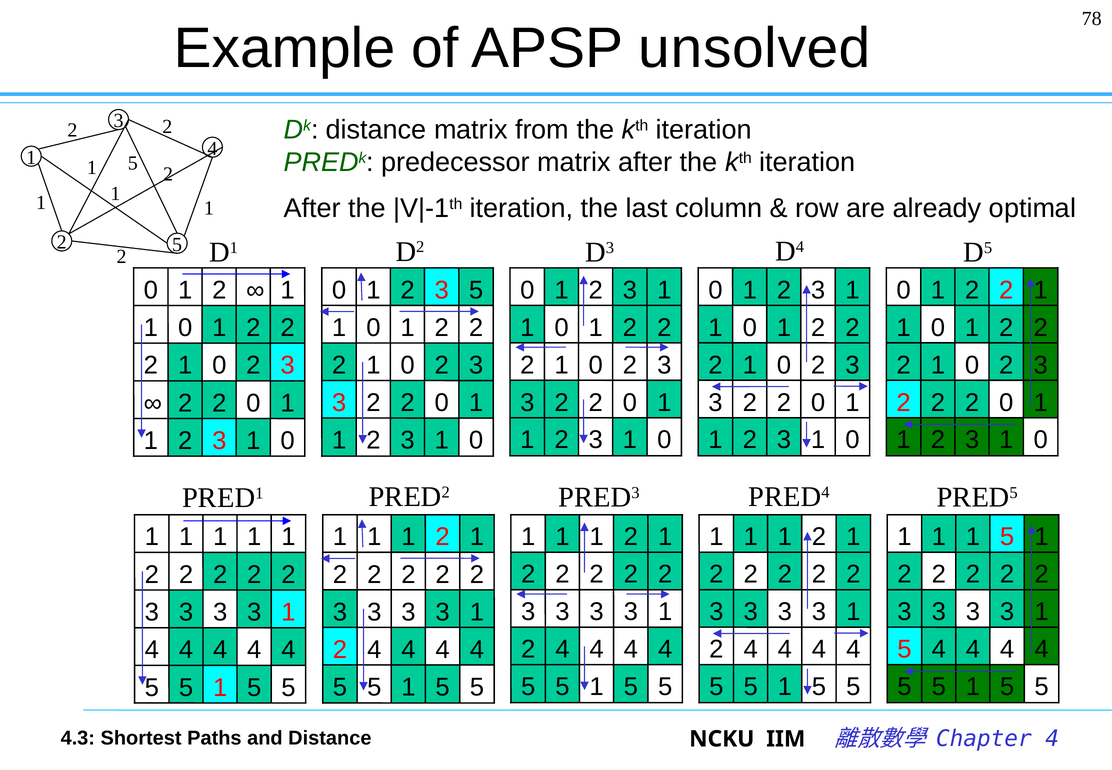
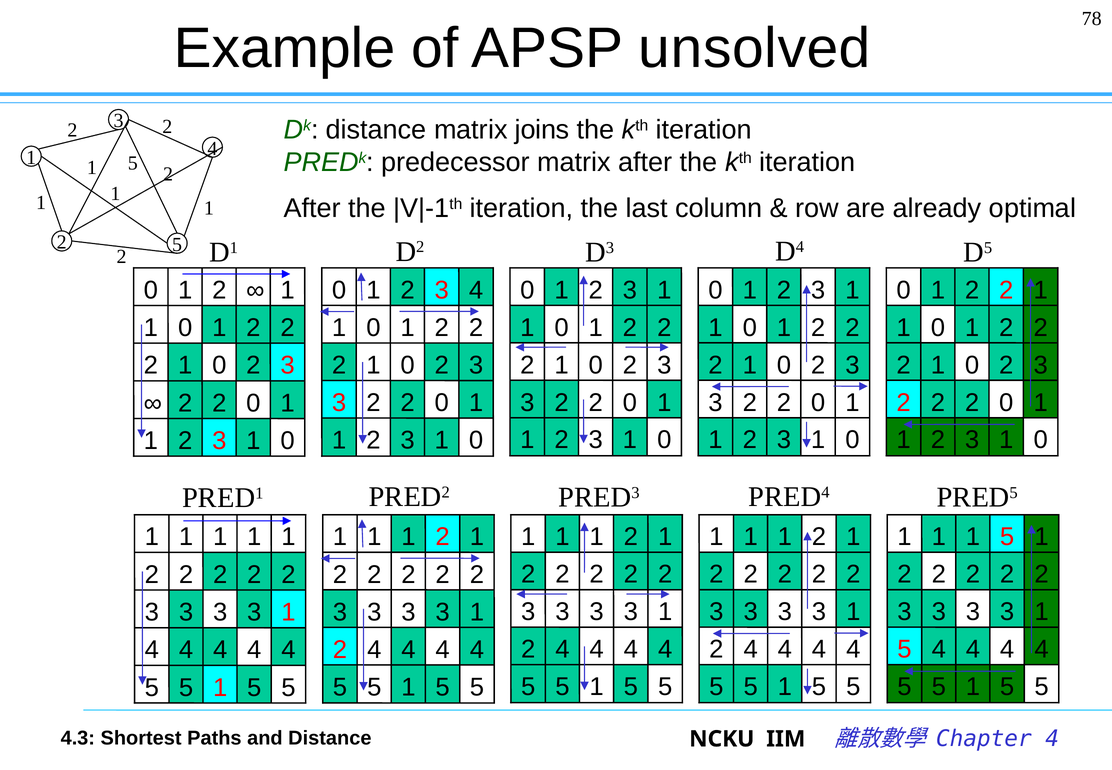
from: from -> joins (542, 130)
5: 5 -> 4 (476, 290)
